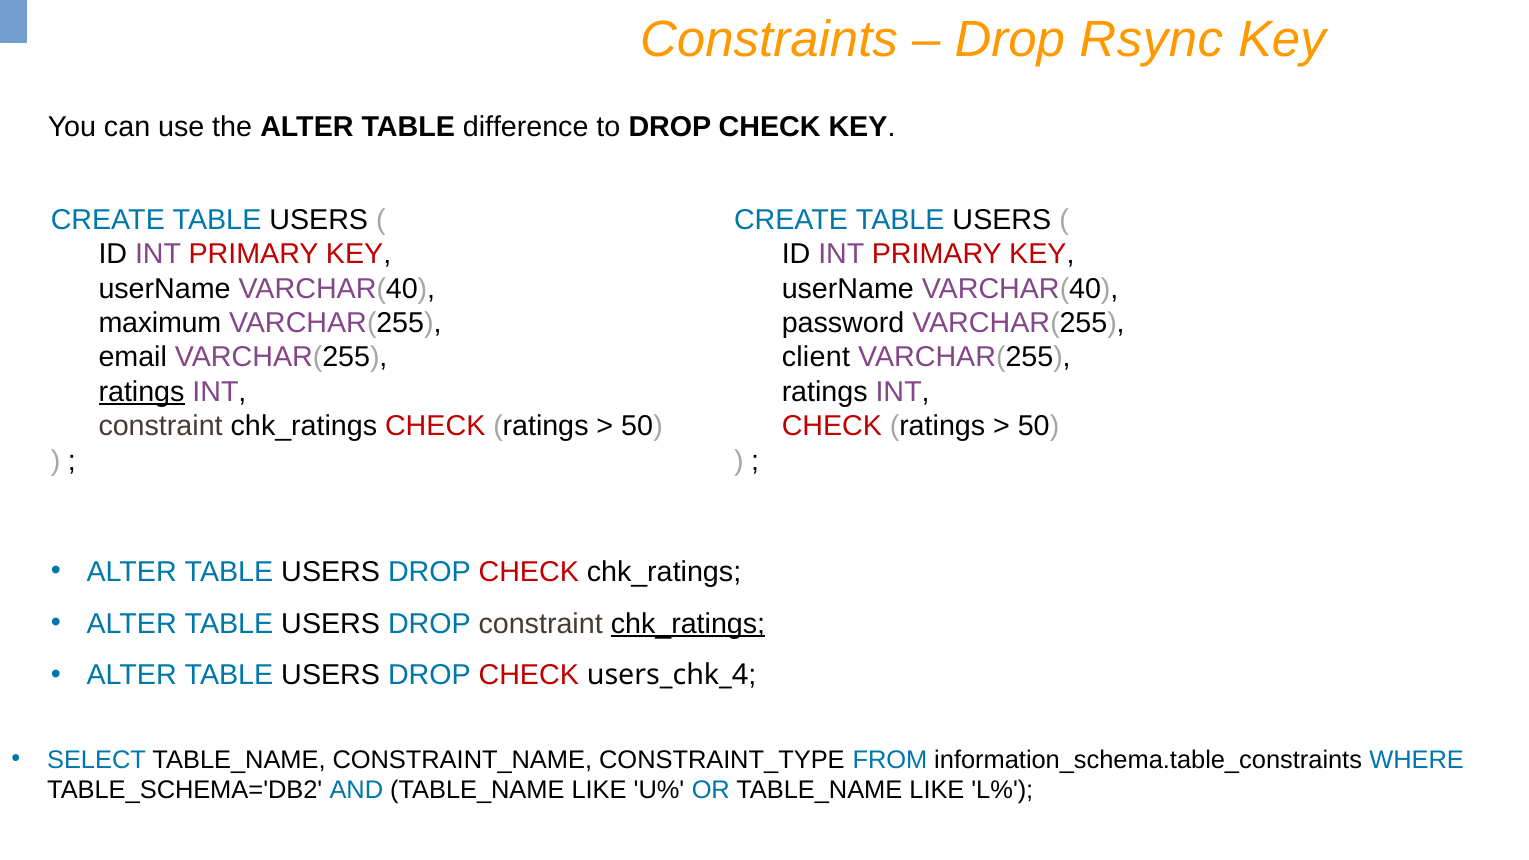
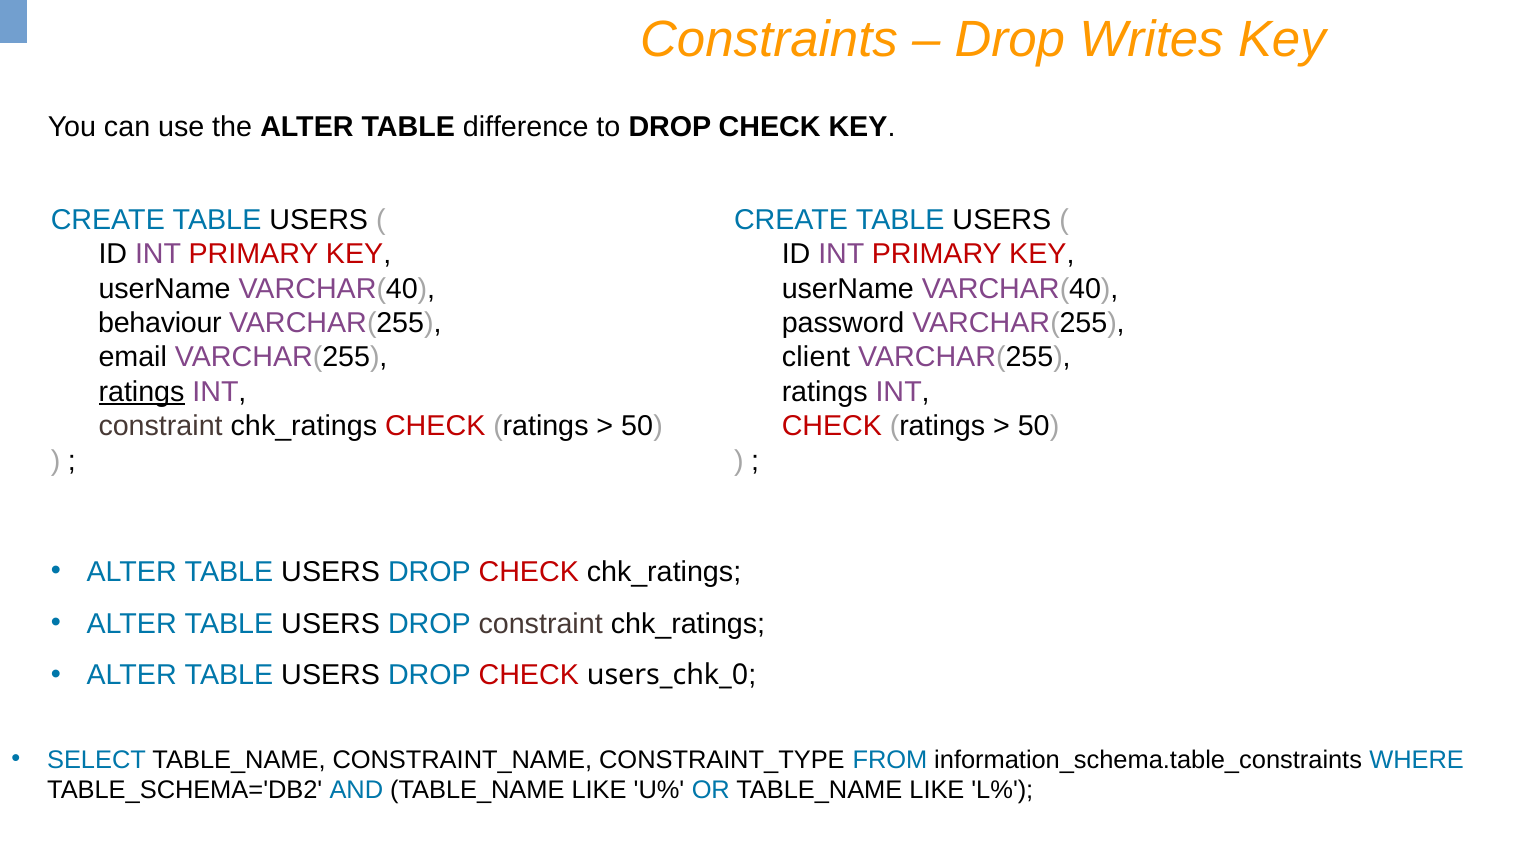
Rsync: Rsync -> Writes (1152, 40)
maximum: maximum -> behaviour (160, 323)
chk_ratings underline: present -> none (688, 624)
users_chk_4: users_chk_4 -> users_chk_0 (668, 675)
